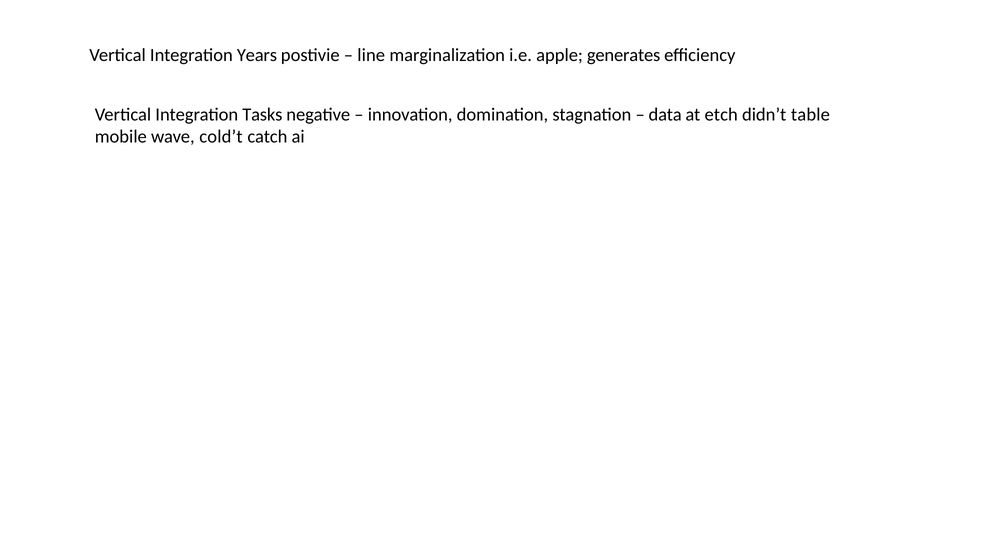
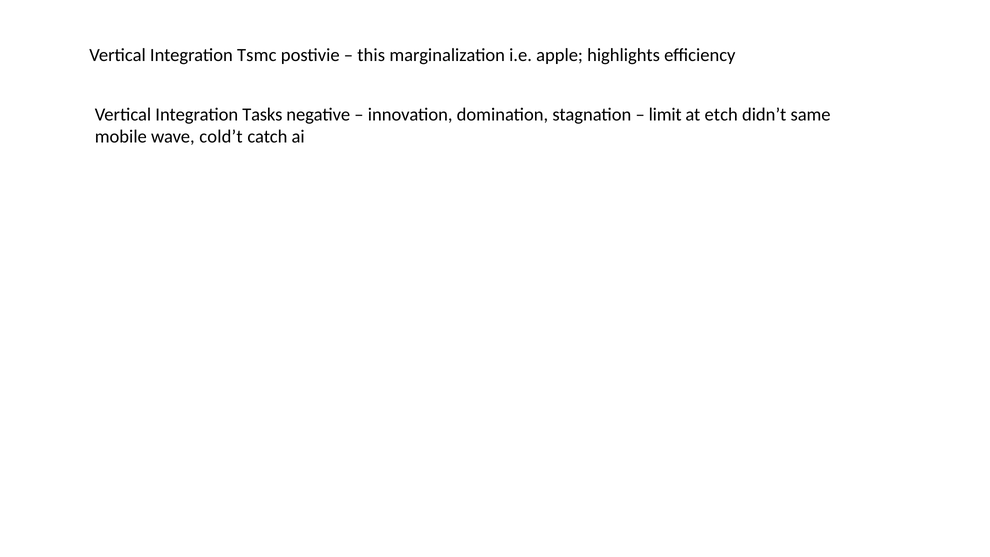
Years: Years -> Tsmc (257, 55)
line: line -> this (371, 55)
generates: generates -> highlights (624, 55)
data: data -> limit (665, 114)
table: table -> same (811, 114)
